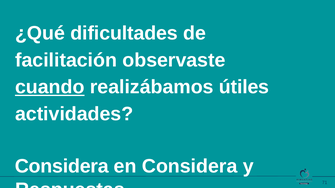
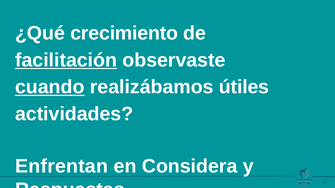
dificultades: dificultades -> crecimiento (124, 33)
facilitación underline: none -> present (66, 60)
Considera: Considera -> Enfrentan (62, 167)
